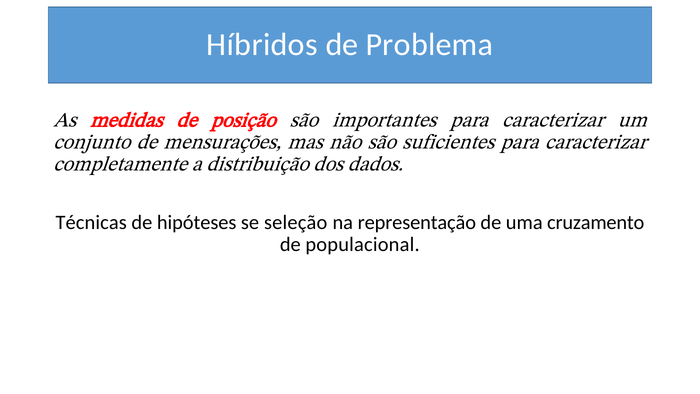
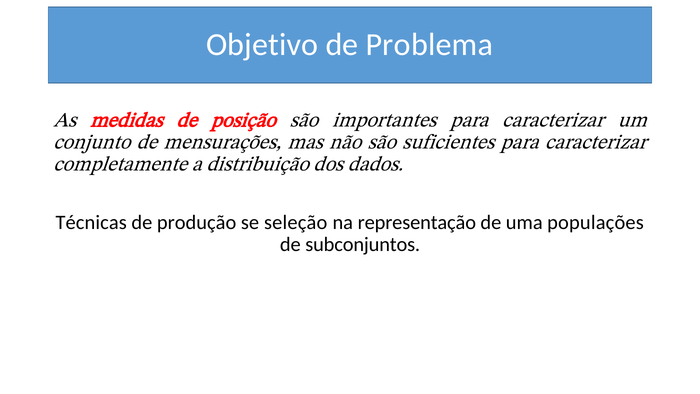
Híbridos: Híbridos -> Objetivo (262, 45)
hipóteses: hipóteses -> produção (197, 222)
cruzamento: cruzamento -> populações (596, 222)
populacional: populacional -> subconjuntos (363, 244)
